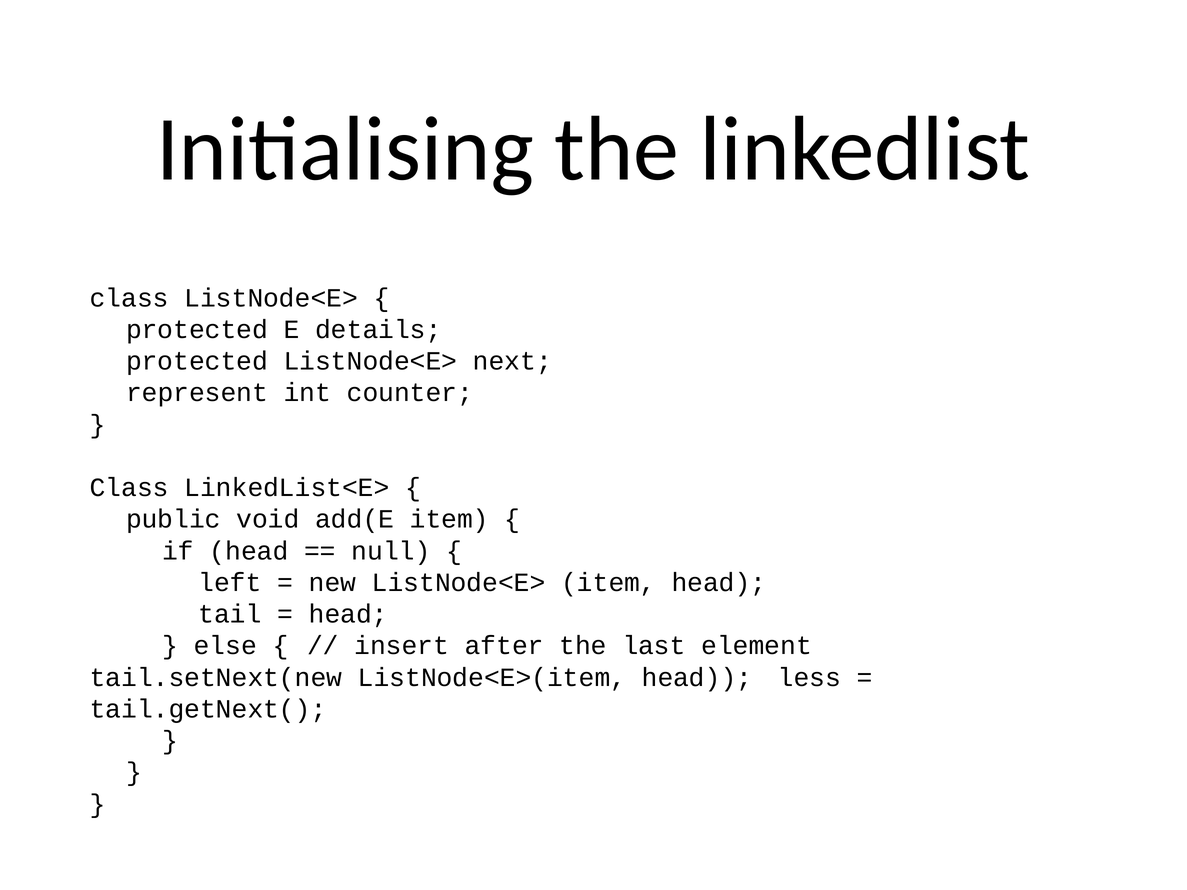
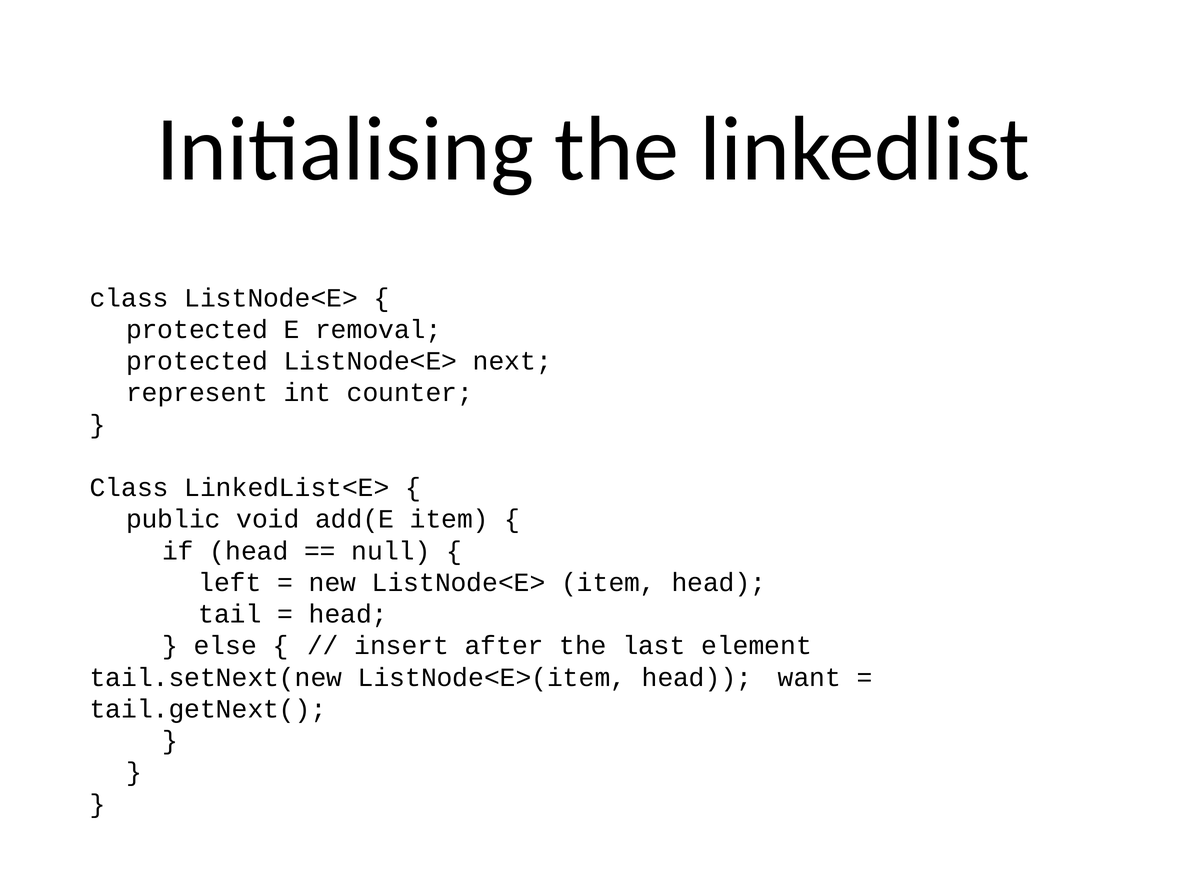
details: details -> removal (378, 330)
less: less -> want (810, 678)
